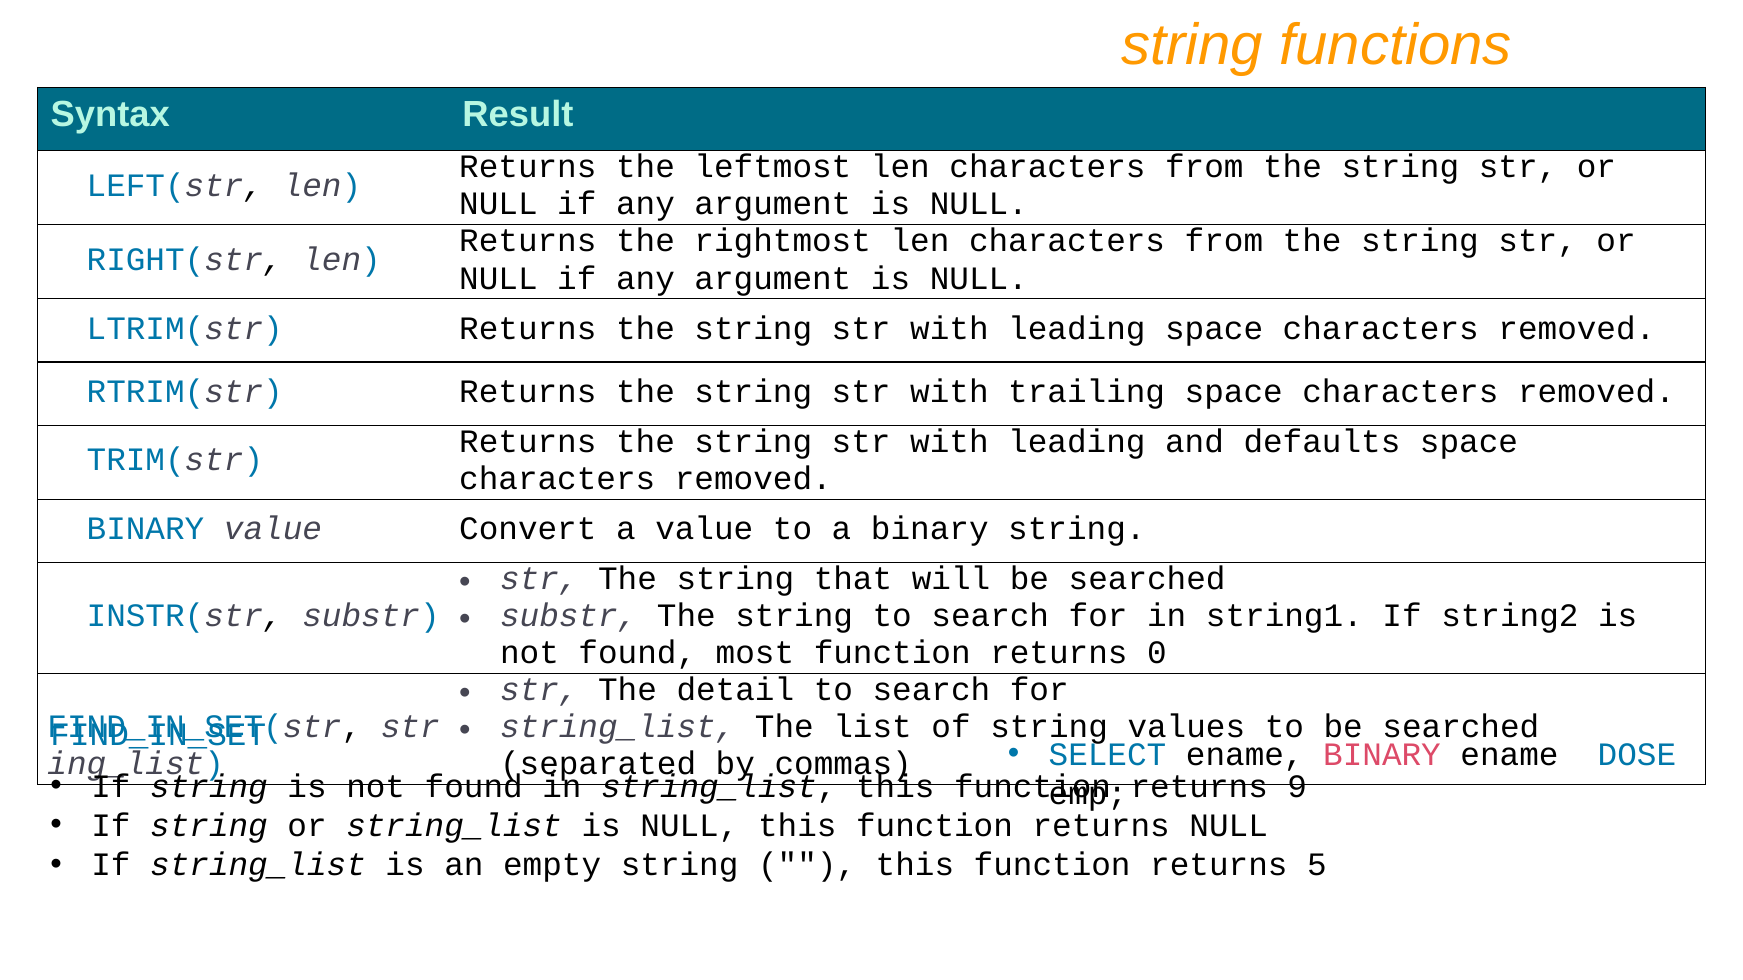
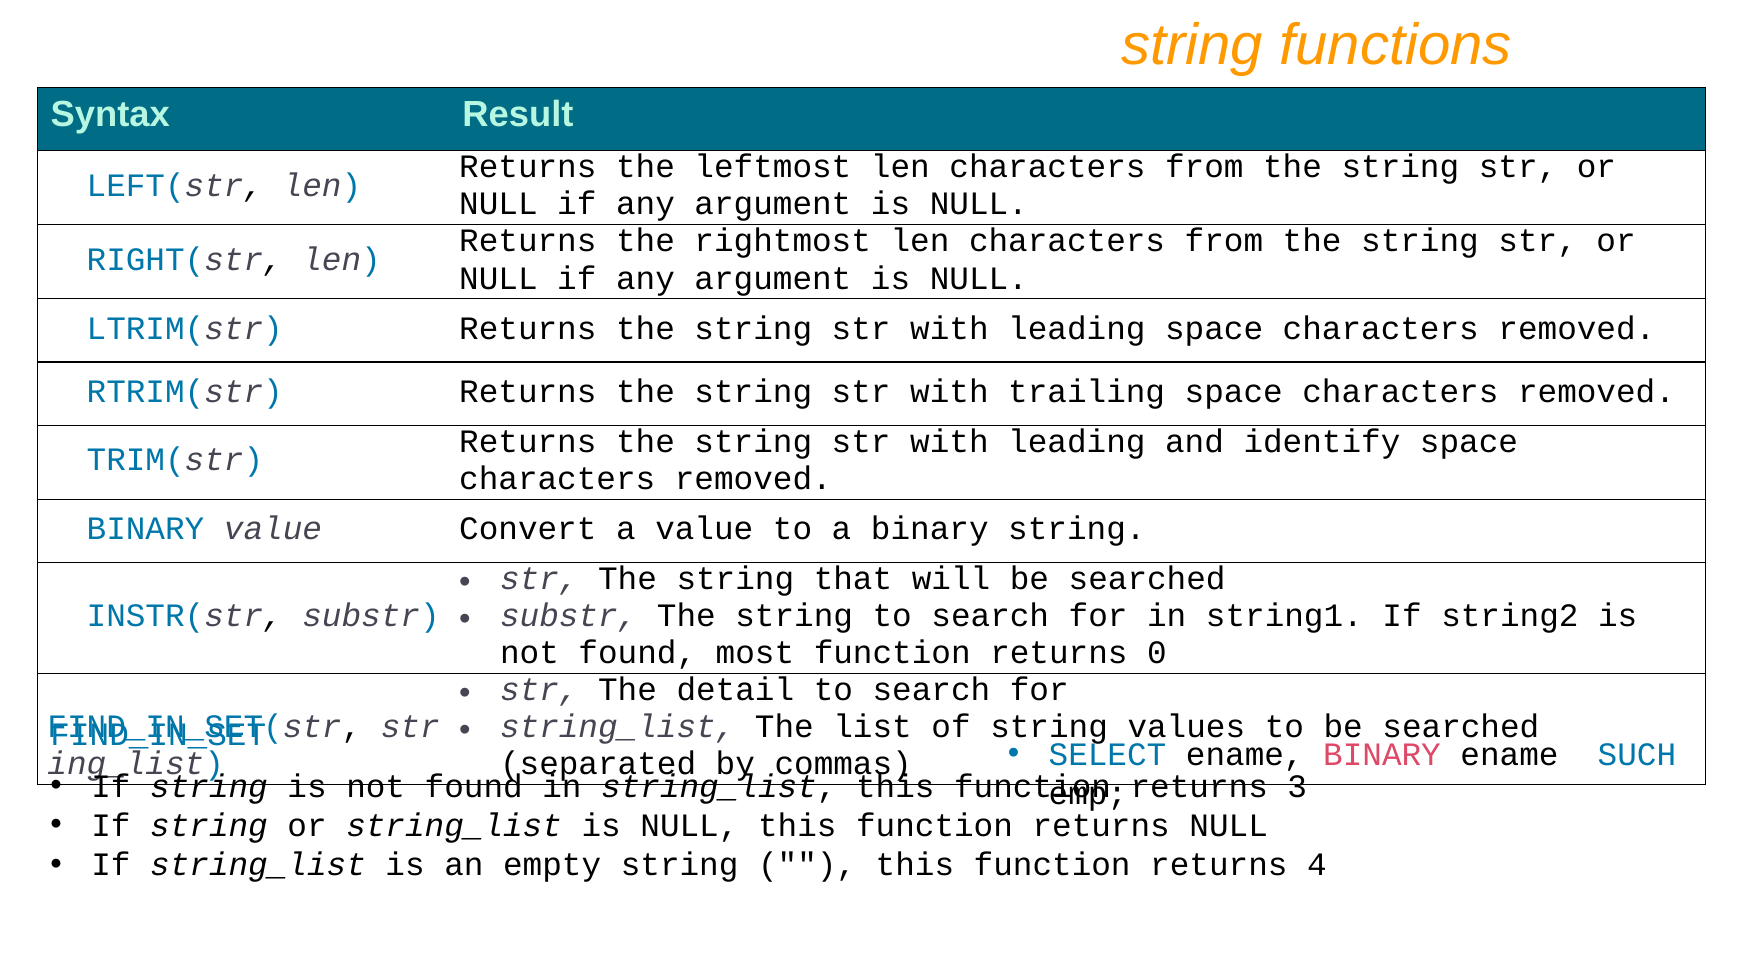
defaults: defaults -> identify (1322, 442)
DOSE: DOSE -> SUCH (1637, 755)
9: 9 -> 3 (1297, 787)
5: 5 -> 4 (1317, 865)
